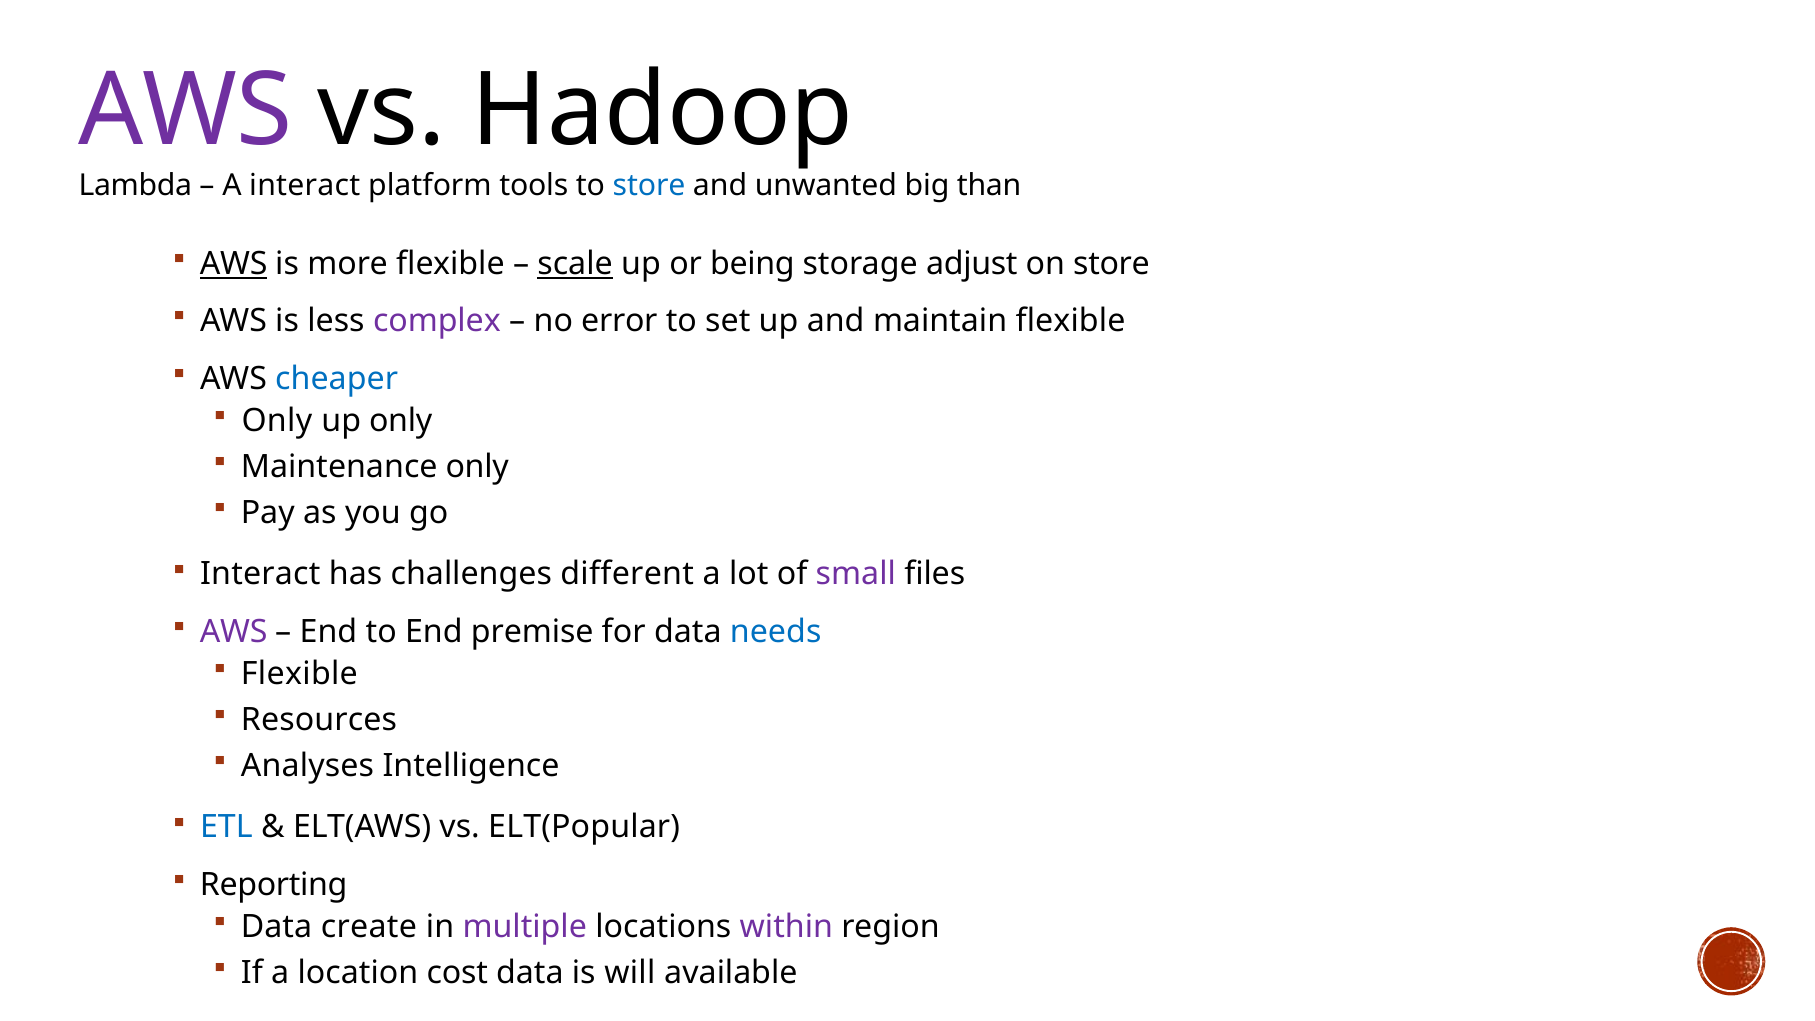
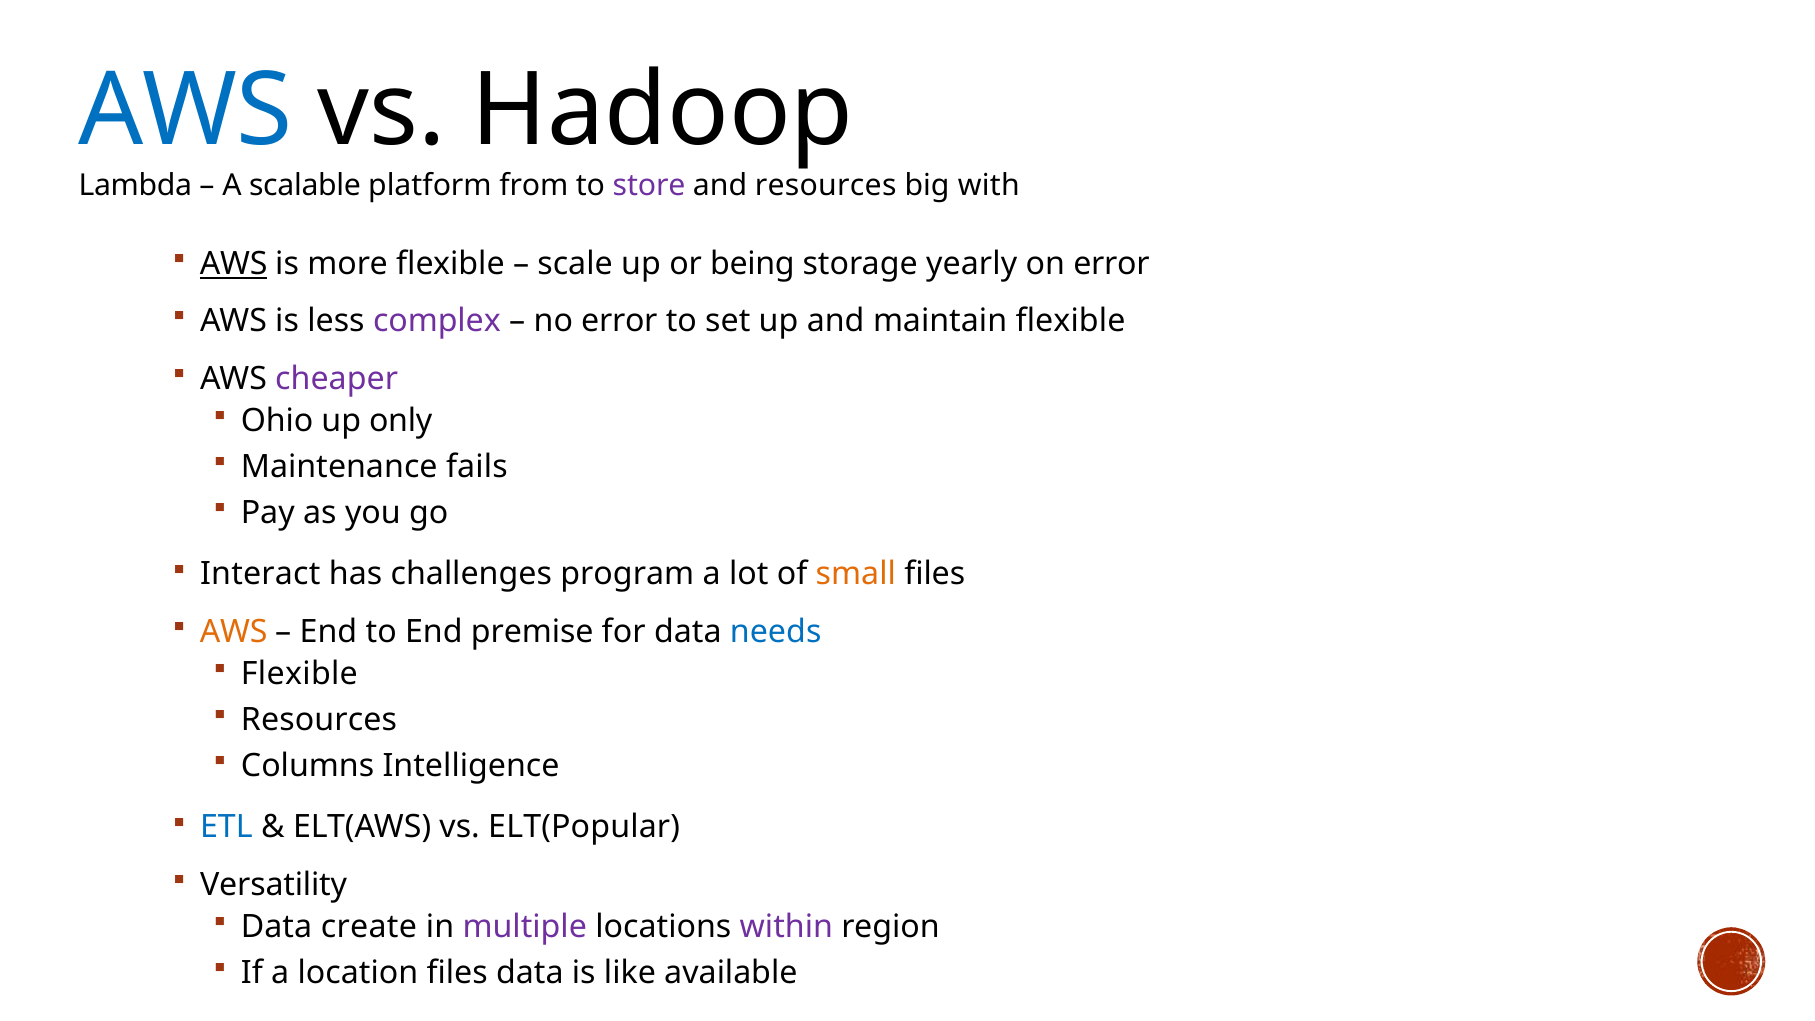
AWS colour: purple -> blue (185, 111)
A interact: interact -> scalable (305, 185)
tools: tools -> from (534, 185)
store colour: blue -> purple (649, 185)
and unwanted: unwanted -> resources (826, 185)
than: than -> with (989, 185)
scale underline: present -> none (575, 264)
adjust: adjust -> yearly (972, 264)
on store: store -> error (1112, 264)
cheaper colour: blue -> purple (337, 379)
Only: Only -> Ohio (277, 421)
Maintenance only: only -> fails (477, 467)
different: different -> program (627, 574)
small colour: purple -> orange (856, 574)
AWS colour: purple -> orange (234, 632)
Analyses: Analyses -> Columns (308, 766)
Reporting: Reporting -> Versatility (274, 885)
location cost: cost -> files (457, 973)
will: will -> like (630, 973)
